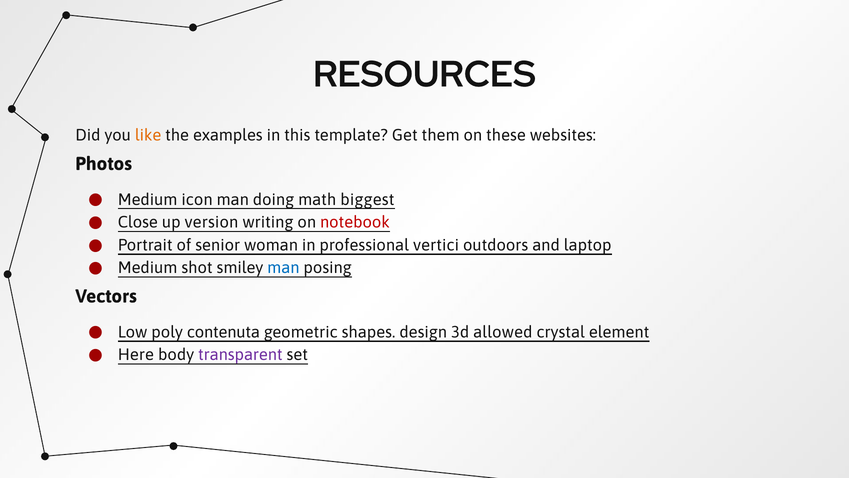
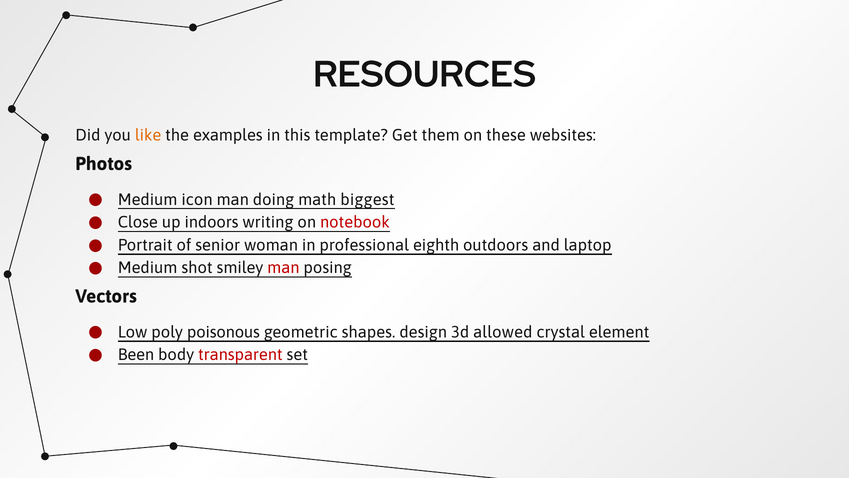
version: version -> indoors (212, 222)
vertici: vertici -> eighth (436, 245)
man colour: blue -> red (283, 268)
contenuta: contenuta -> poisonous (223, 332)
Here: Here -> Been (136, 355)
transparent colour: purple -> red (240, 355)
